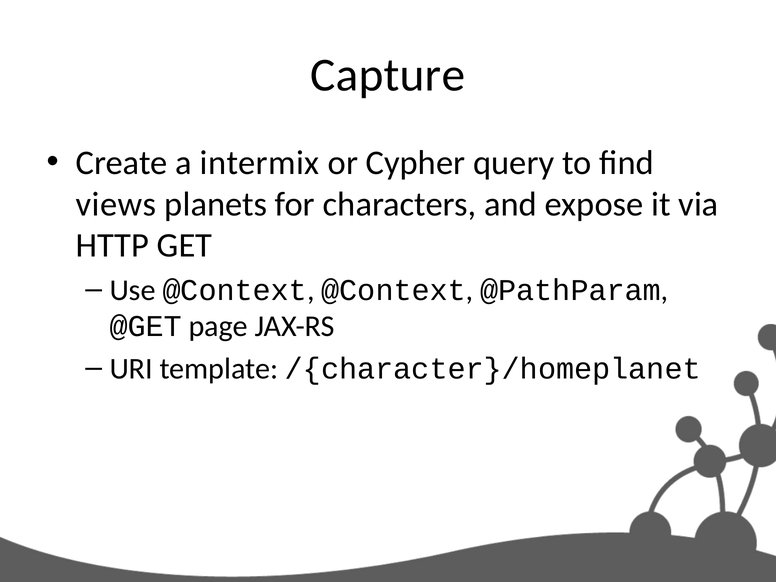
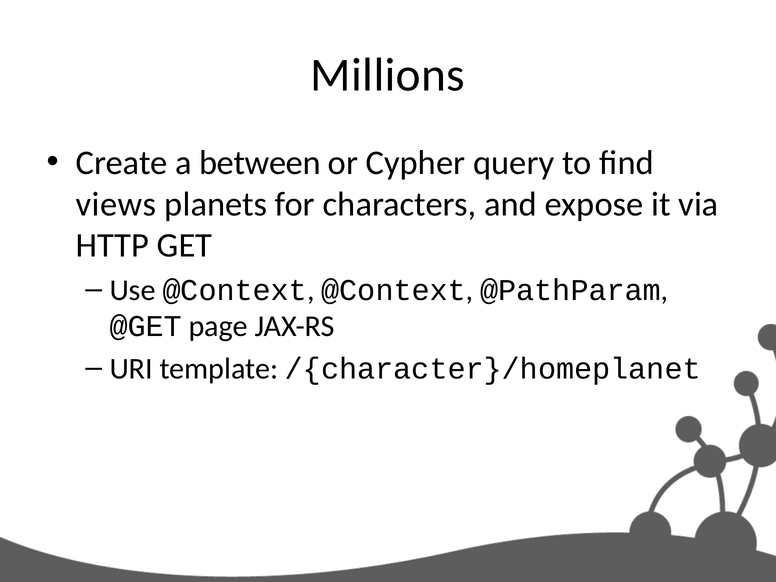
Capture: Capture -> Millions (388, 75)
intermix: intermix -> between (260, 163)
